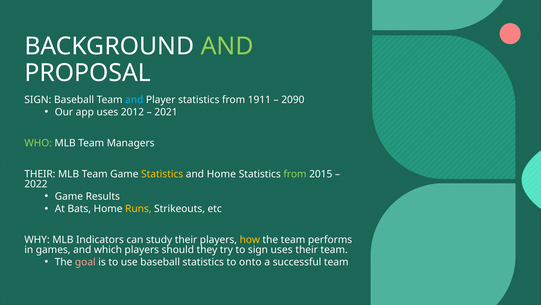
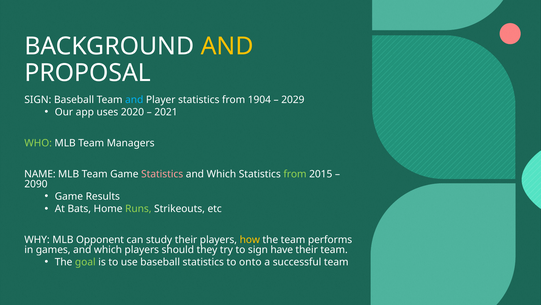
AND colour: light green -> yellow (227, 46)
1911: 1911 -> 1904 (259, 100)
2090: 2090 -> 2029 (293, 100)
2012: 2012 -> 2020 (132, 112)
THEIR: THEIR -> NAME (40, 174)
Statistics colour: yellow -> pink (162, 174)
Home: Home -> Which (221, 174)
2022: 2022 -> 2090 (36, 184)
Runs colour: yellow -> light green (138, 208)
Indicators: Indicators -> Opponent (100, 239)
sign uses: uses -> have (282, 249)
goal colour: pink -> light green (85, 262)
